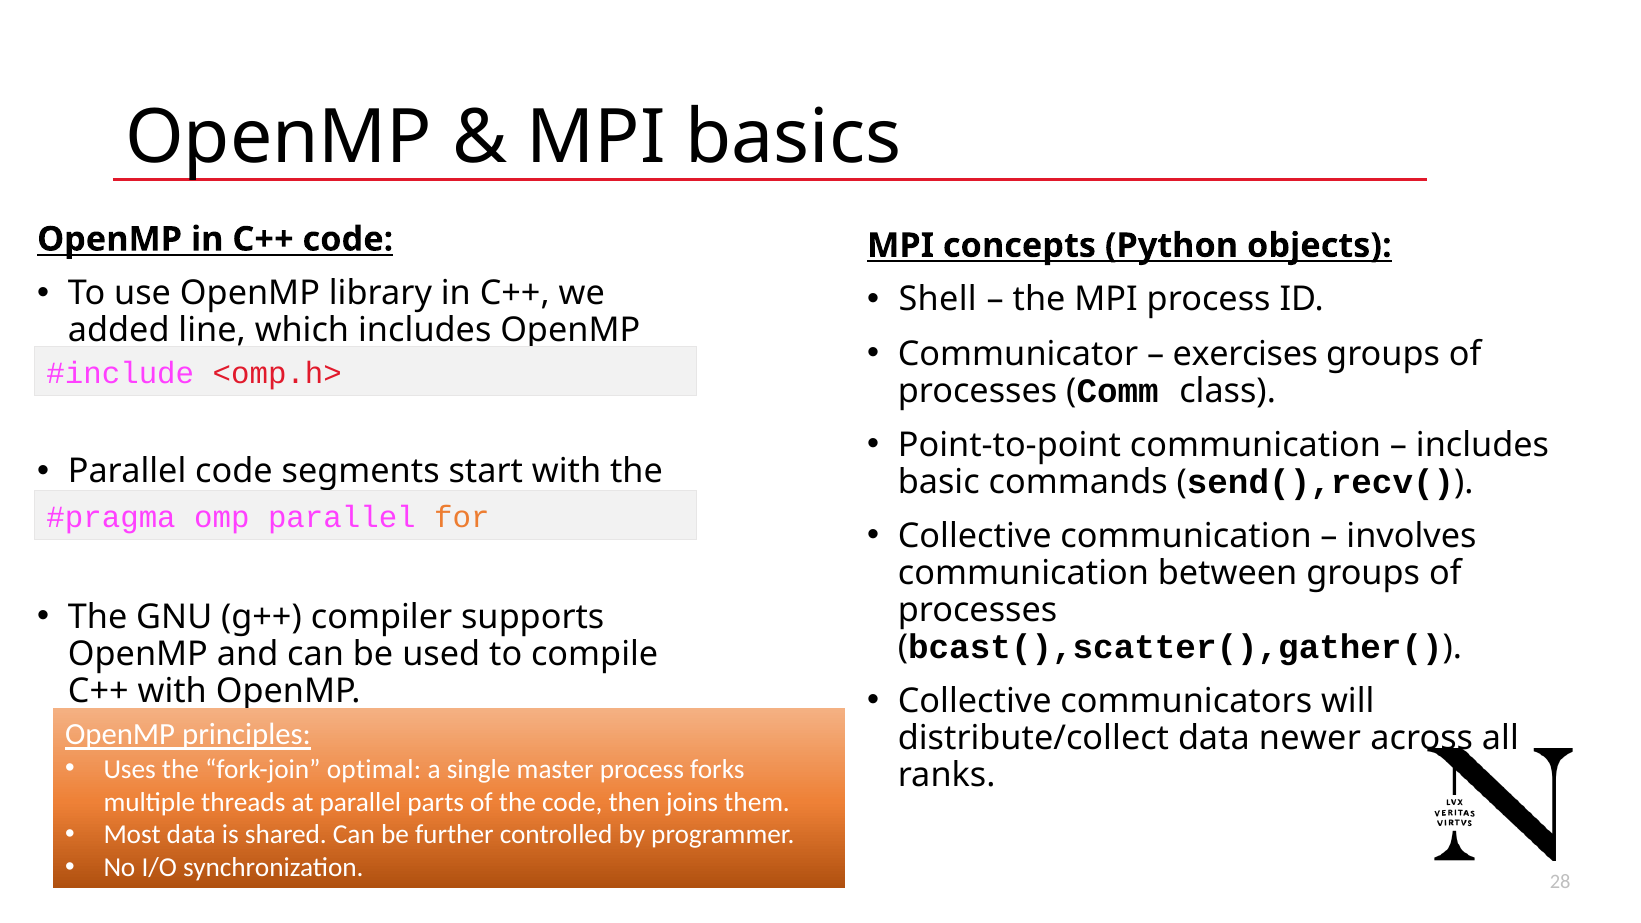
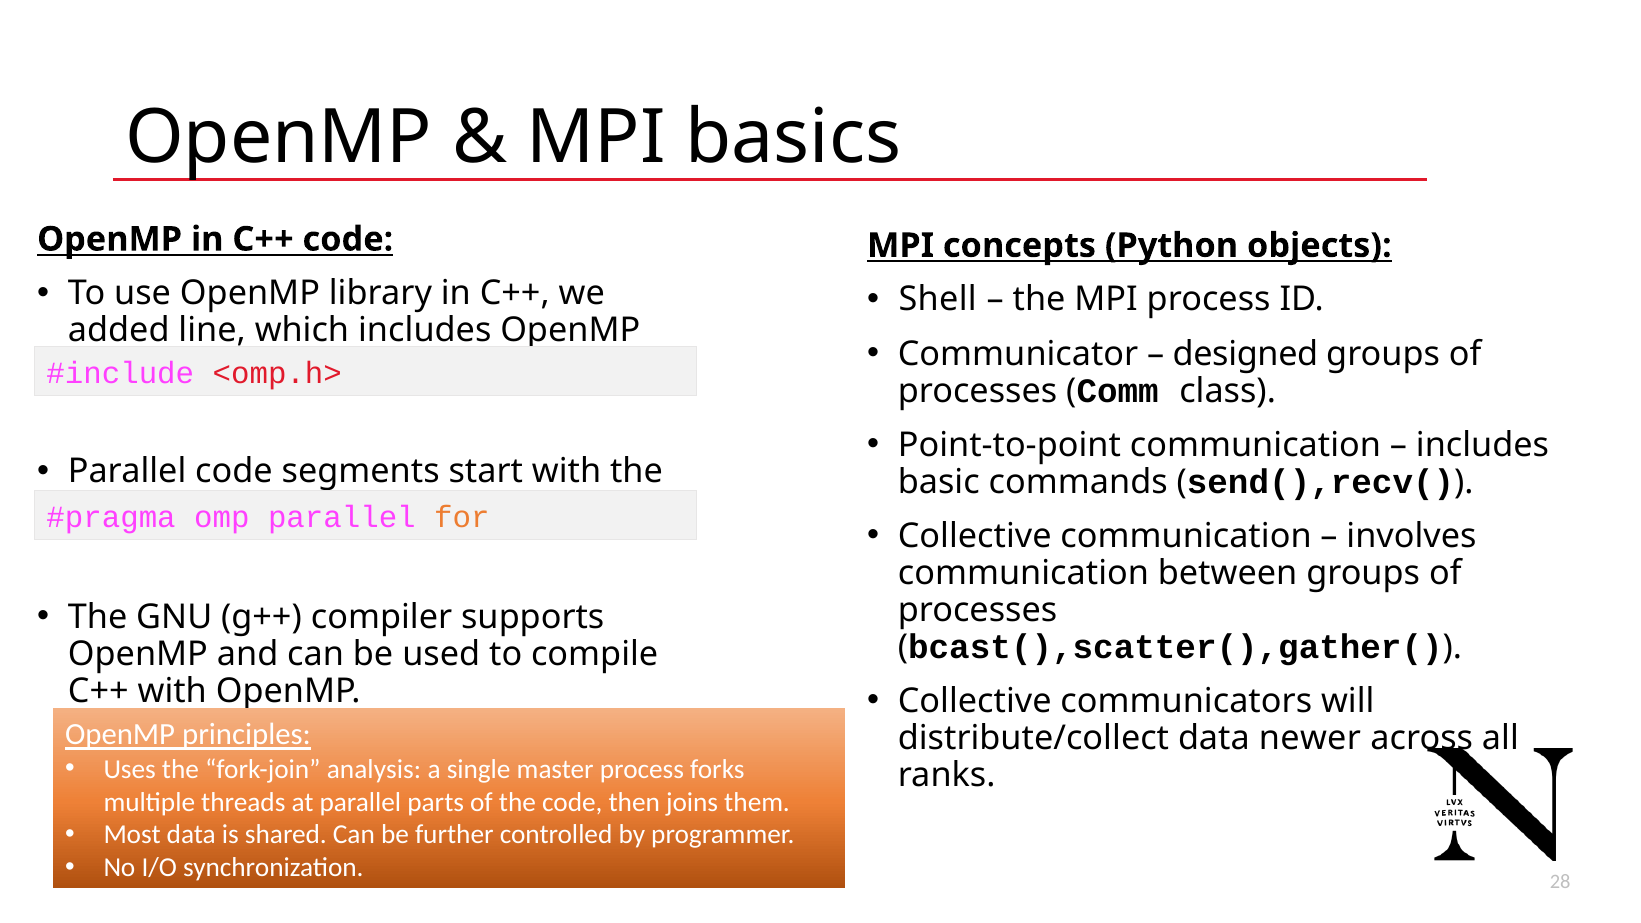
exercises: exercises -> designed (1245, 354)
optimal: optimal -> analysis (374, 769)
